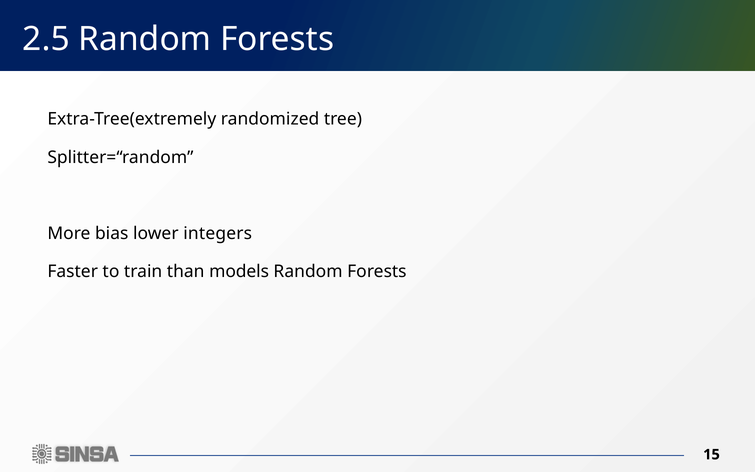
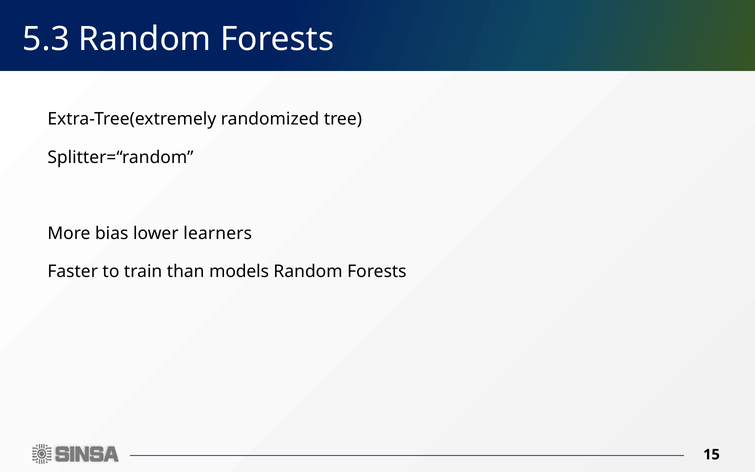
2.5: 2.5 -> 5.3 (46, 39)
integers: integers -> learners (218, 234)
